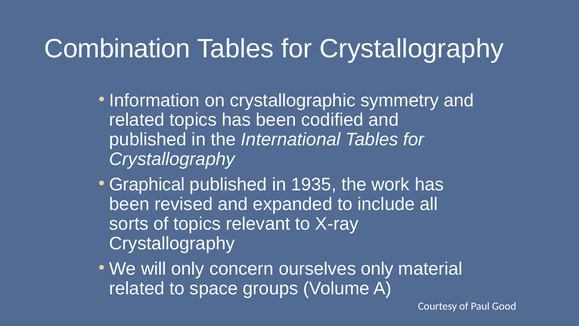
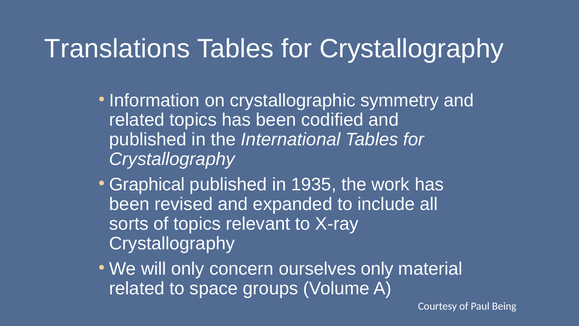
Combination: Combination -> Translations (117, 49)
Good: Good -> Being (504, 306)
